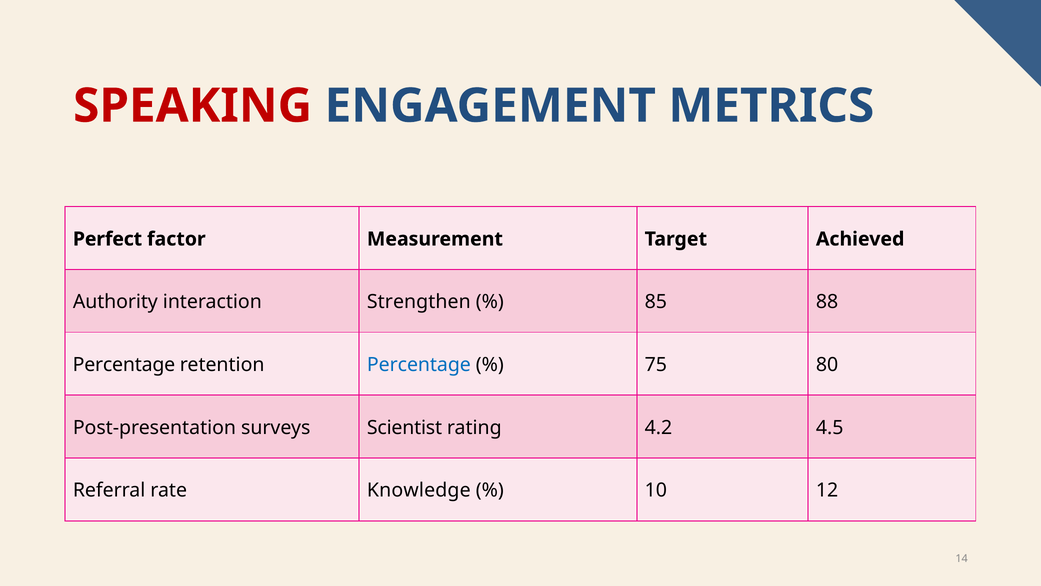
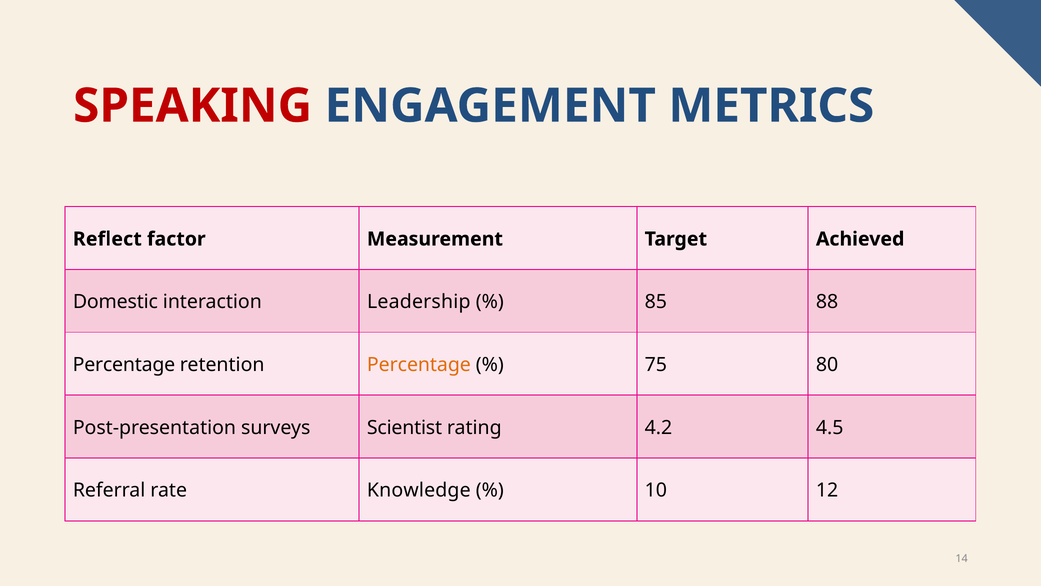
Perfect: Perfect -> Reflect (107, 239)
Authority: Authority -> Domestic (115, 302)
Strengthen: Strengthen -> Leadership (419, 302)
Percentage colour: blue -> orange (419, 365)
